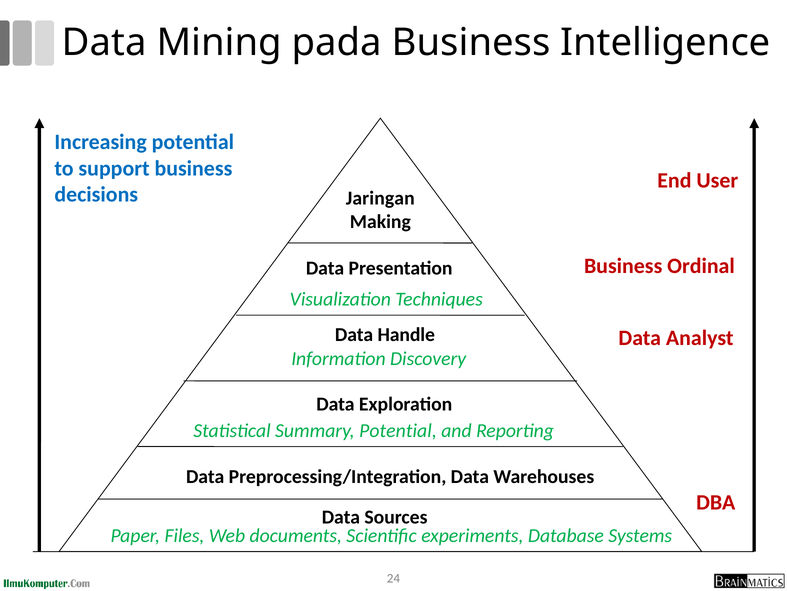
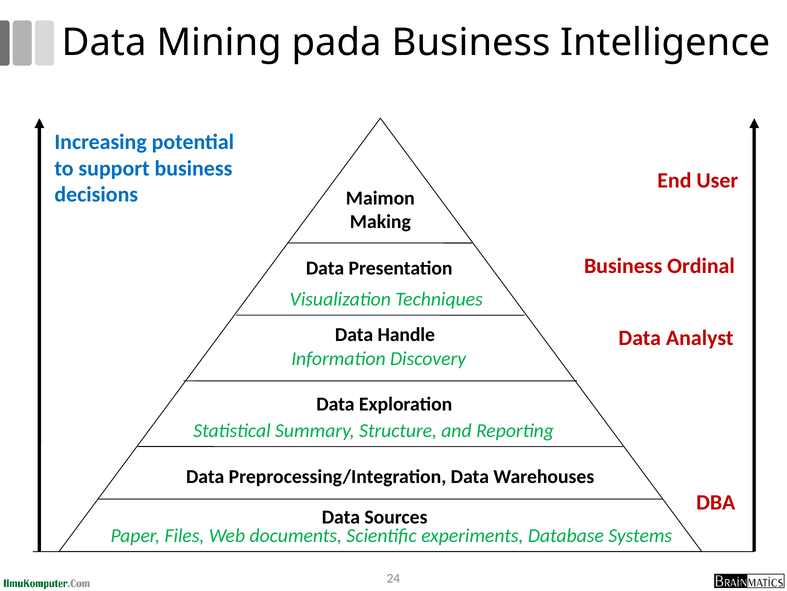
Jaringan: Jaringan -> Maimon (380, 198)
Summary Potential: Potential -> Structure (398, 430)
